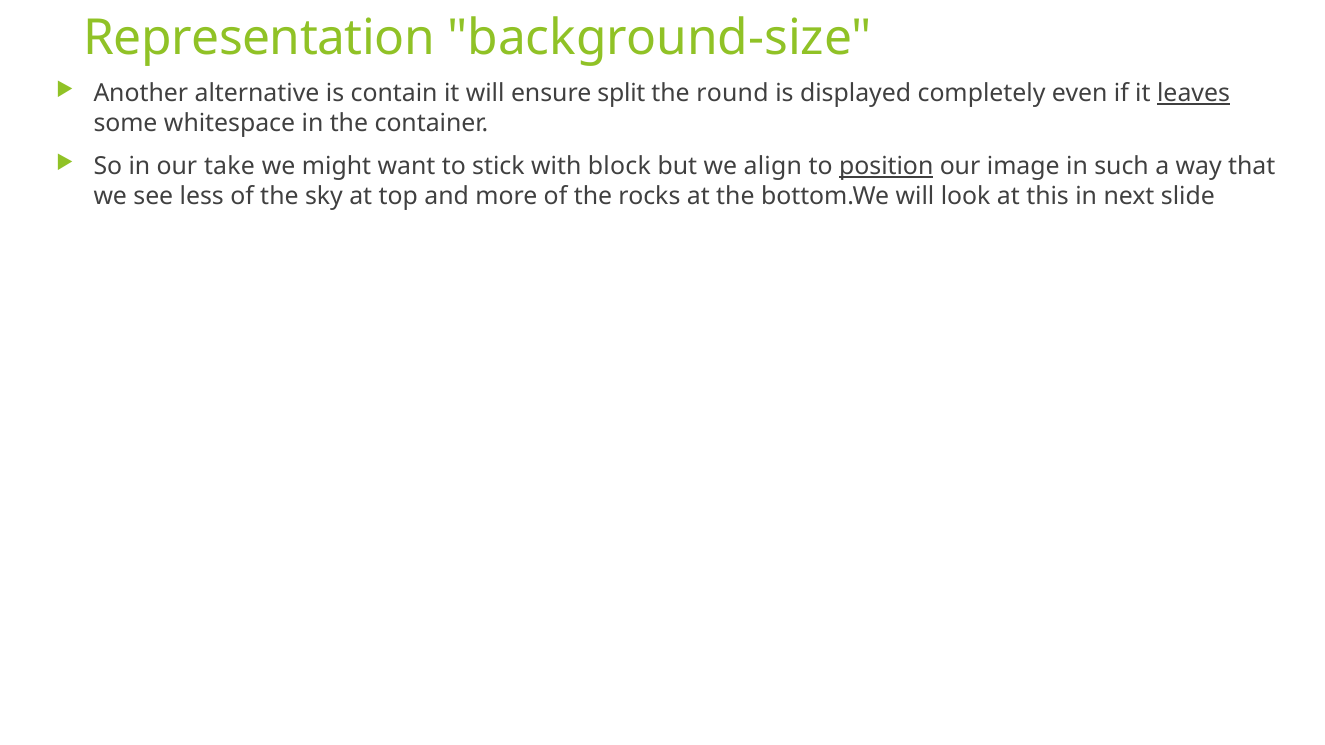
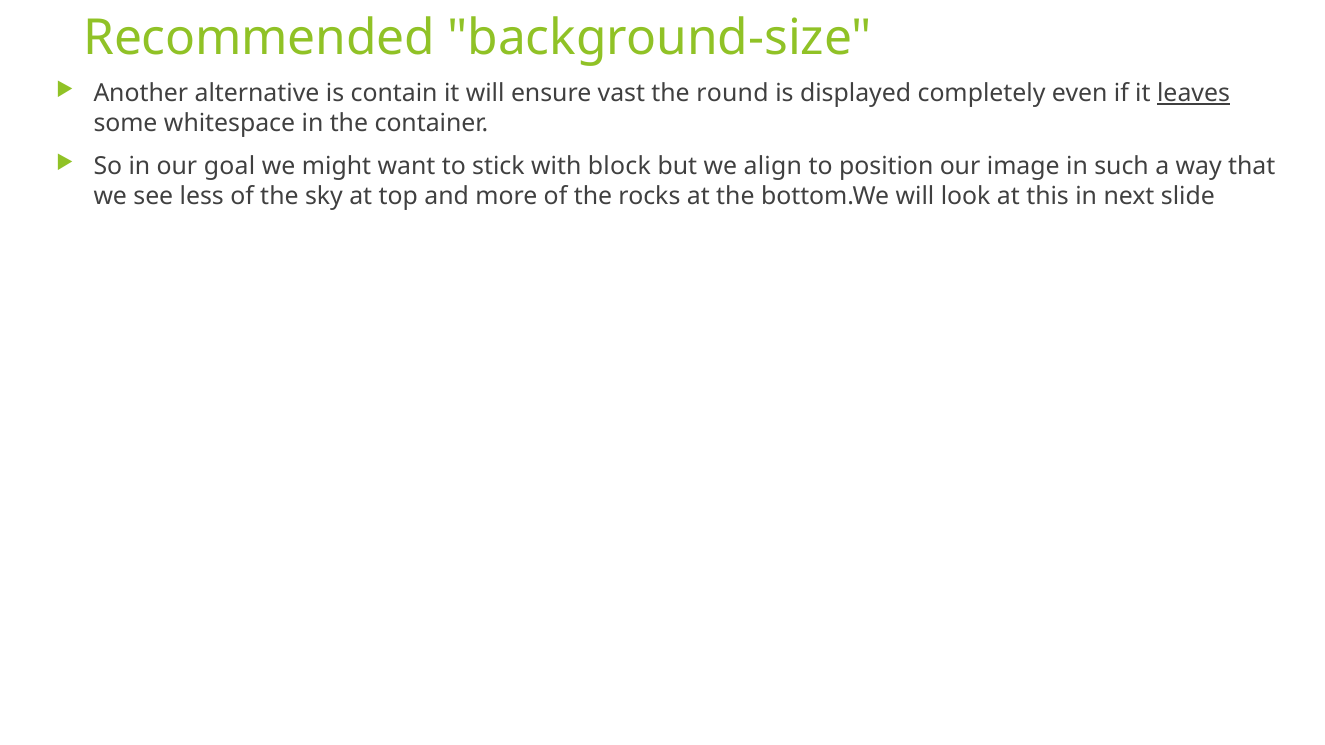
Representation: Representation -> Recommended (259, 38)
split: split -> vast (621, 93)
take: take -> goal (229, 167)
position underline: present -> none (886, 167)
